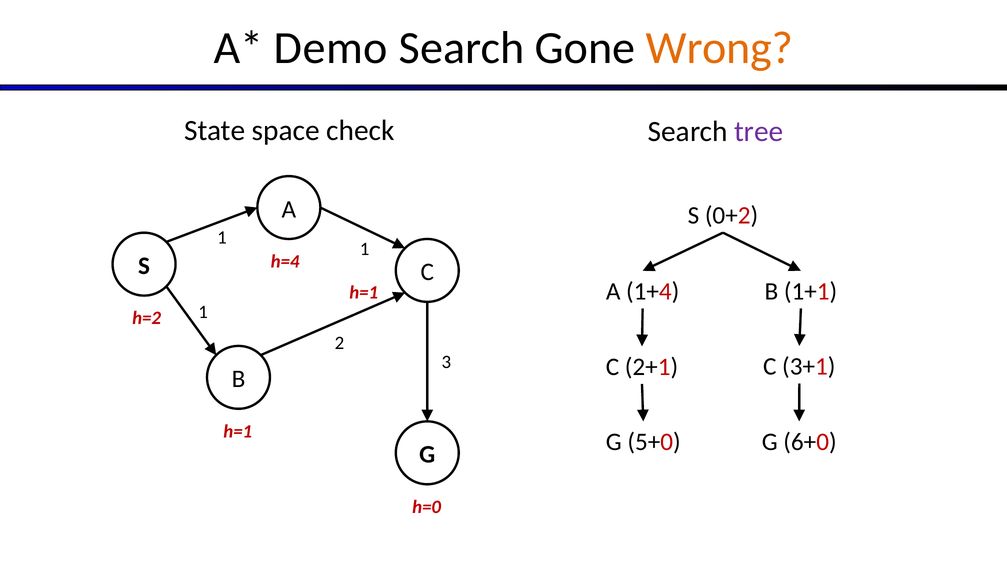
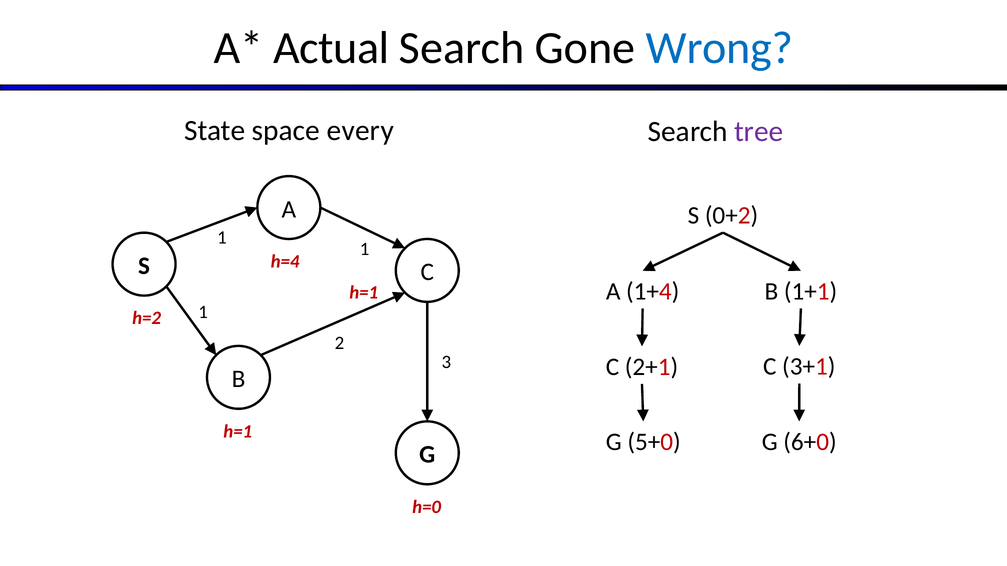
Demo: Demo -> Actual (331, 48)
Wrong colour: orange -> blue (719, 48)
check: check -> every (360, 130)
